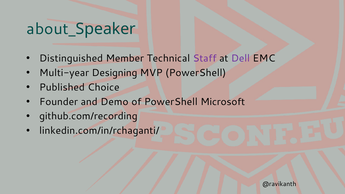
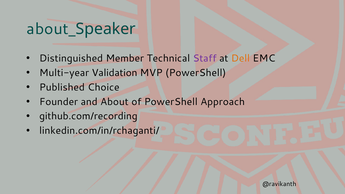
Dell colour: purple -> orange (240, 58)
Designing: Designing -> Validation (115, 73)
and Demo: Demo -> About (114, 102)
Microsoft: Microsoft -> Approach (223, 102)
